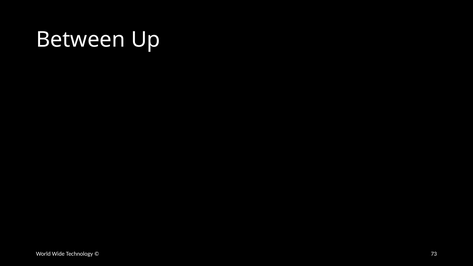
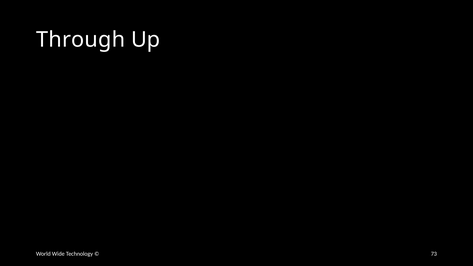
Between: Between -> Through (81, 40)
